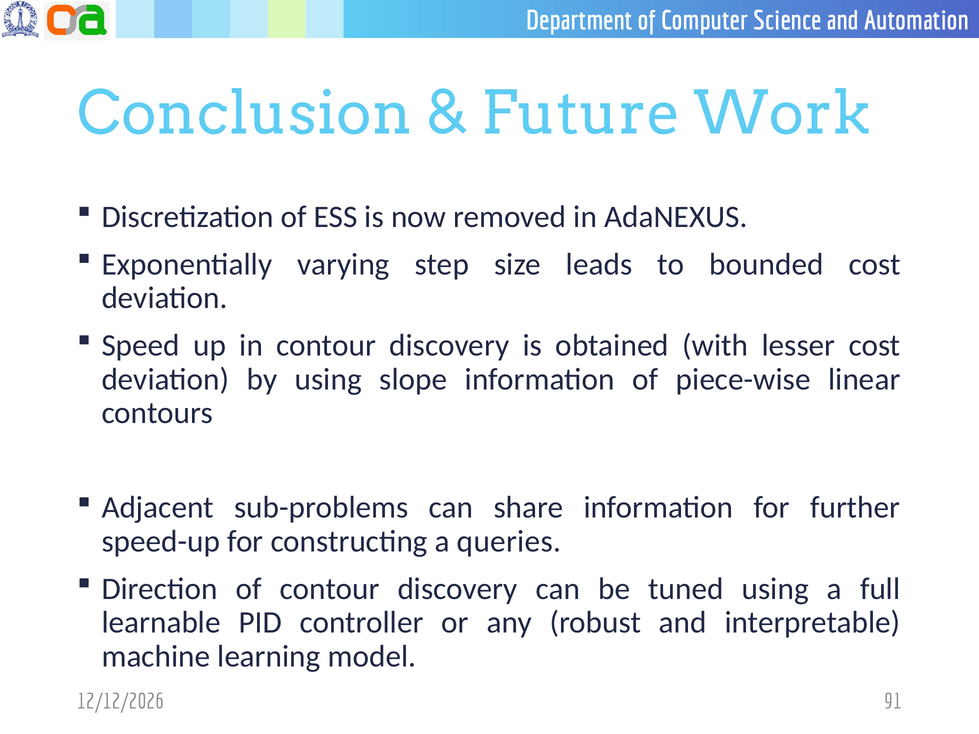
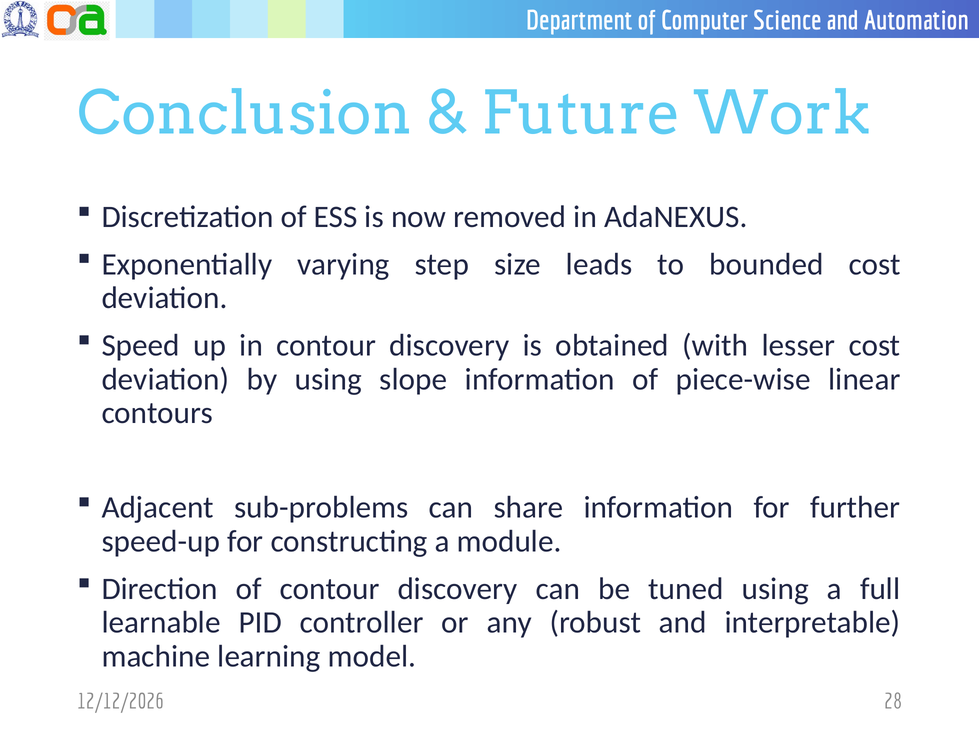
queries: queries -> module (509, 542)
91: 91 -> 28 (893, 702)
